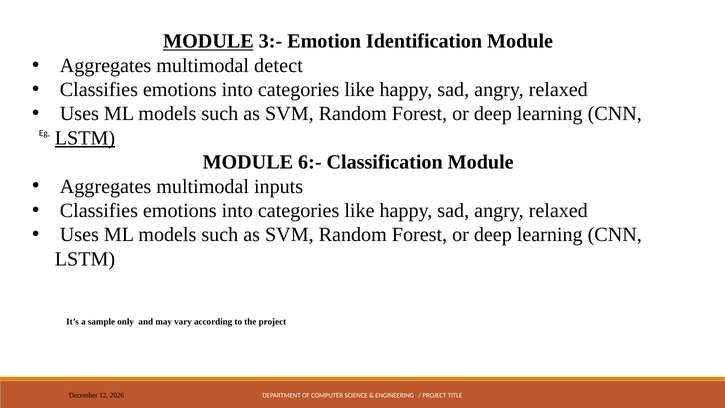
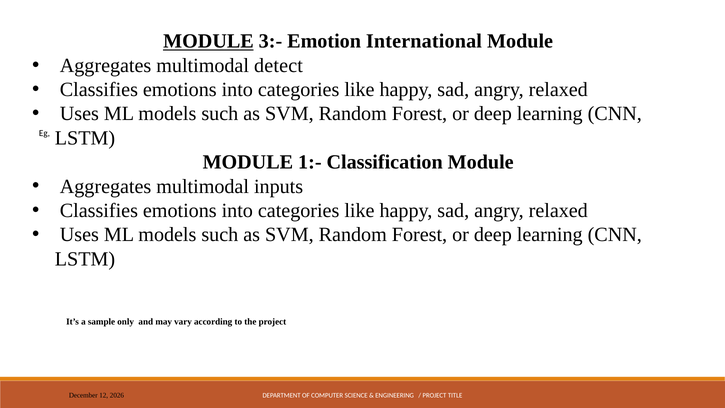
Identification: Identification -> International (424, 41)
LSTM underline: present -> none (85, 138)
6:-: 6:- -> 1:- (310, 162)
